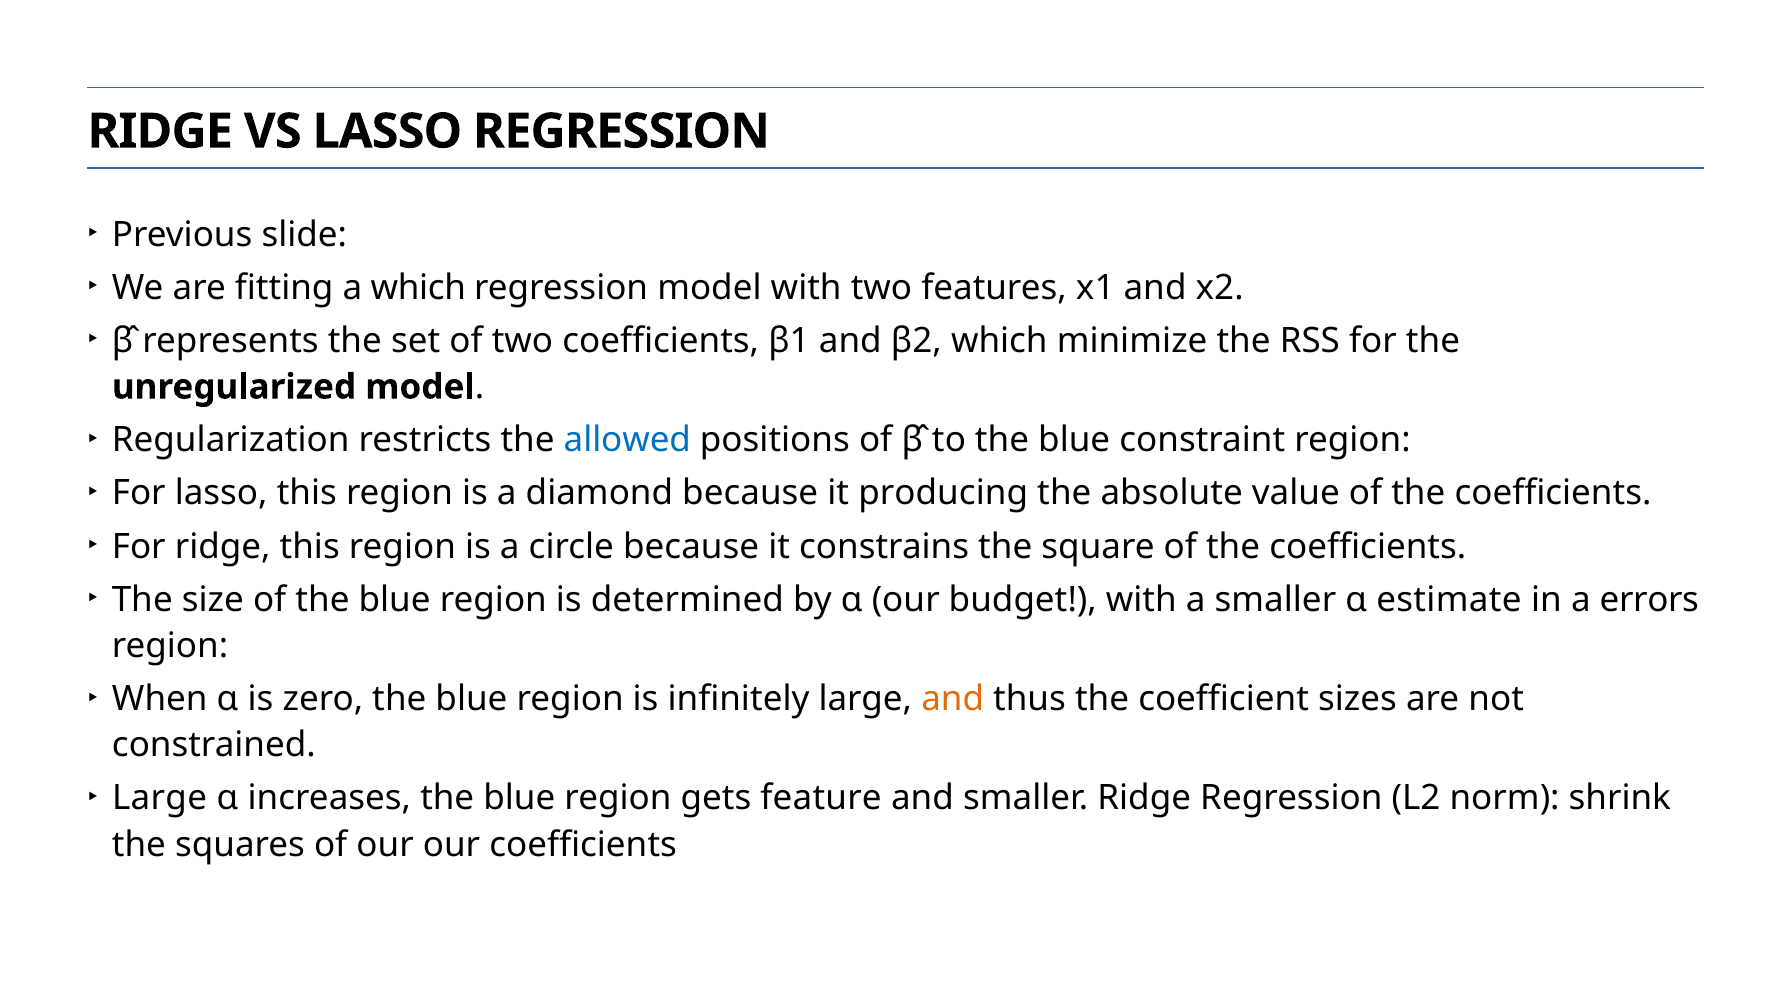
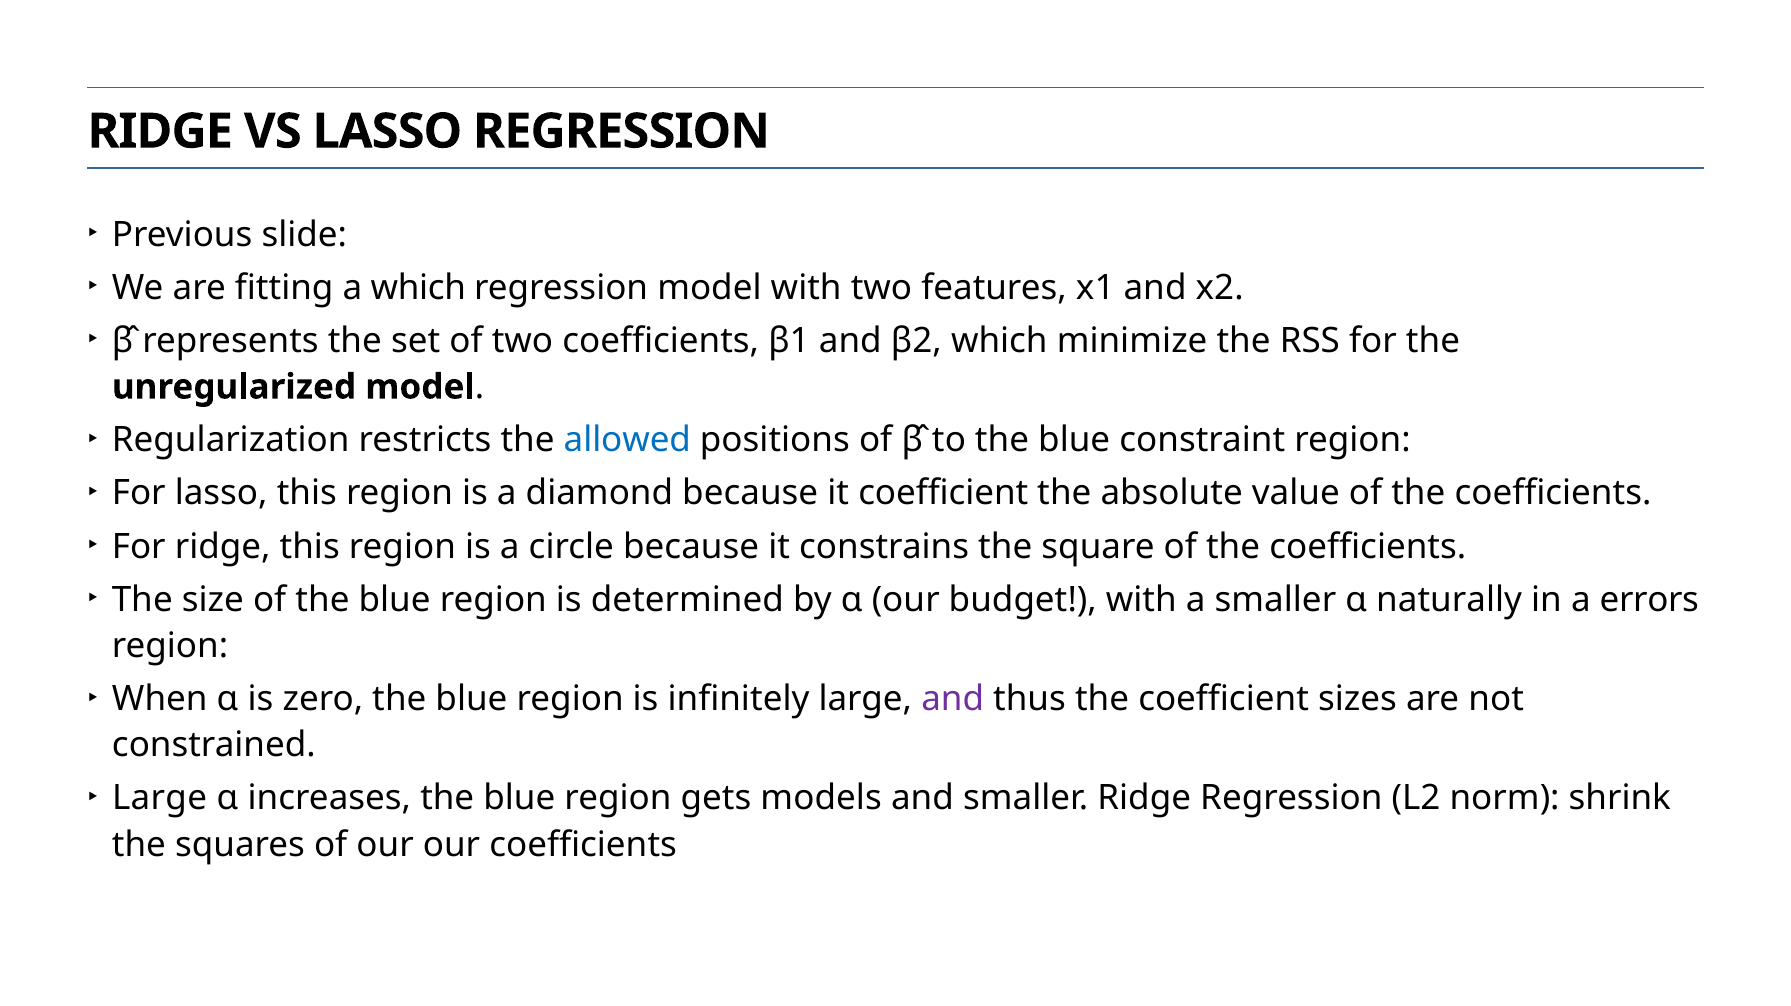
it producing: producing -> coefficient (943, 493)
estimate: estimate -> naturally (1449, 599)
and colour: orange -> purple (953, 699)
feature: feature -> models (821, 798)
